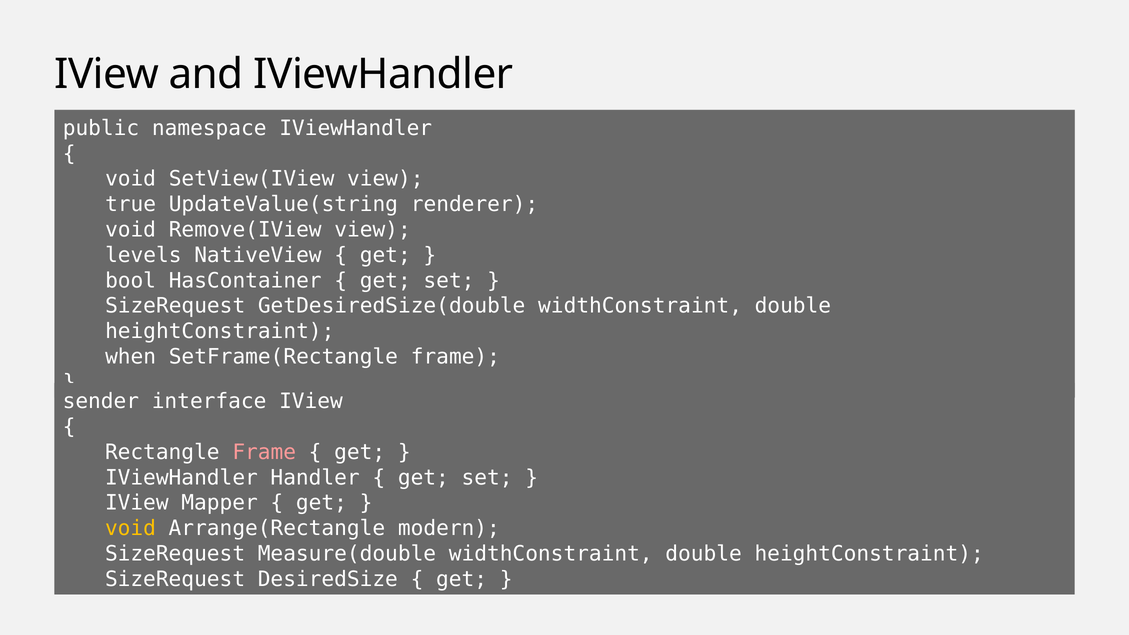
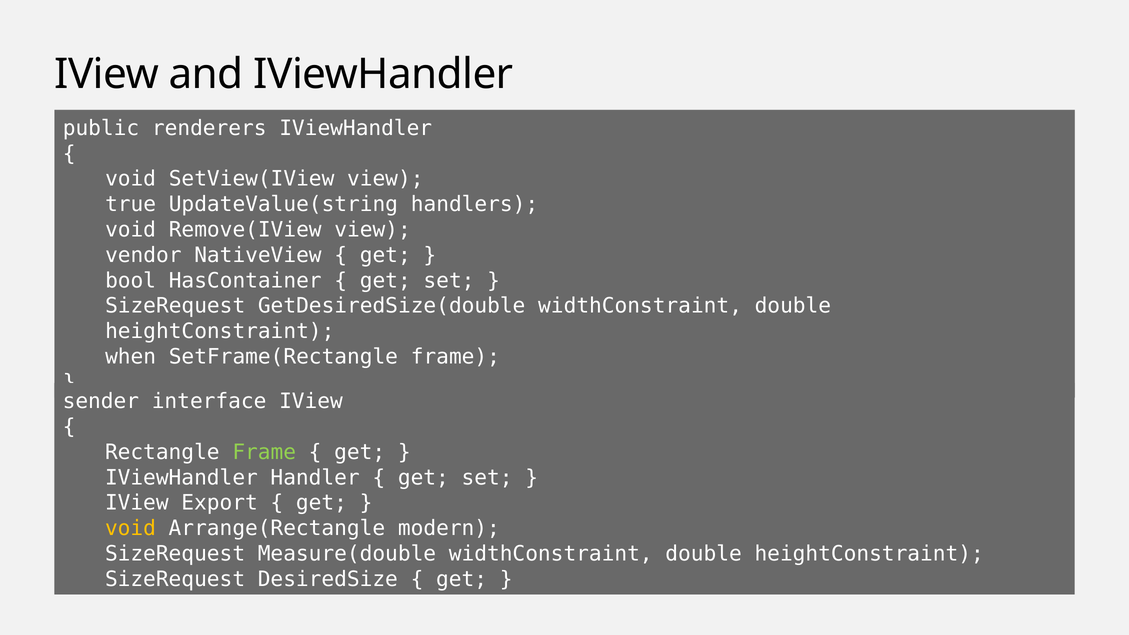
namespace: namespace -> renderers (209, 128)
renderer: renderer -> handlers (474, 204)
levels: levels -> vendor (143, 255)
Frame colour: pink -> light green (264, 452)
Mapper: Mapper -> Export (220, 503)
